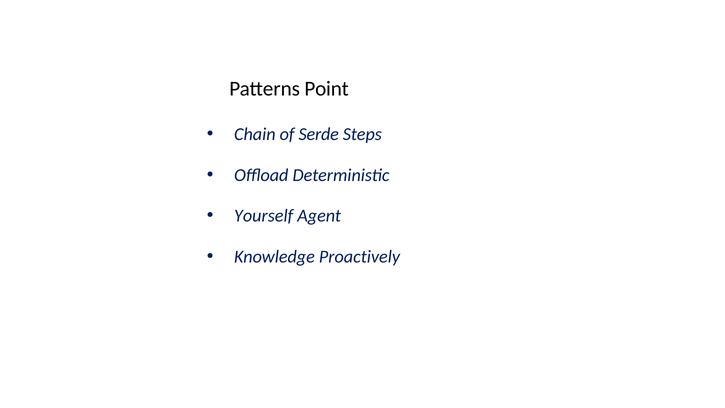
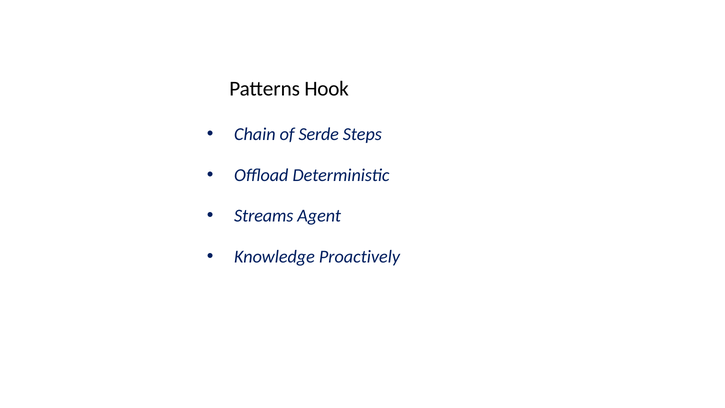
Point: Point -> Hook (327, 89)
Yourself: Yourself -> Streams (264, 216)
